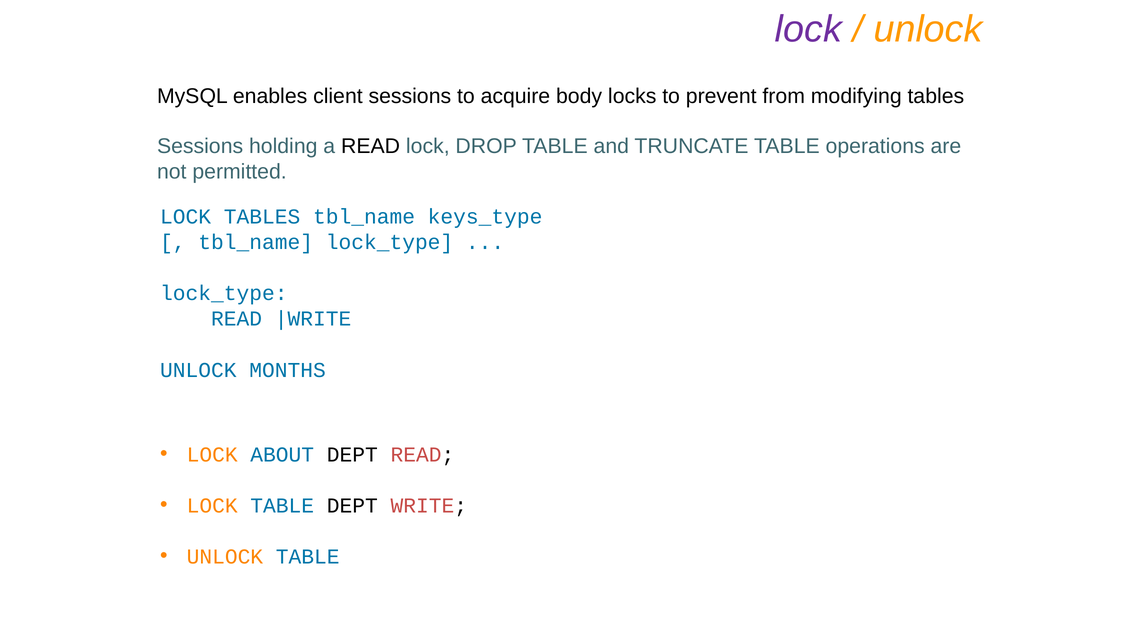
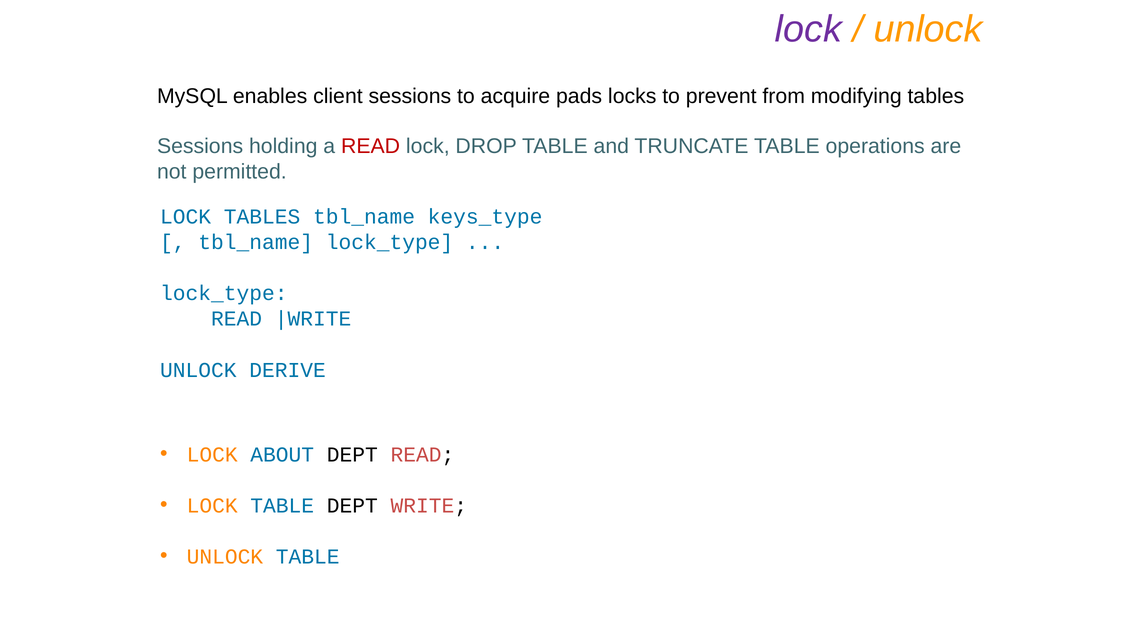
body: body -> pads (579, 96)
READ colour: black -> red (371, 146)
MONTHS: MONTHS -> DERIVE (288, 370)
